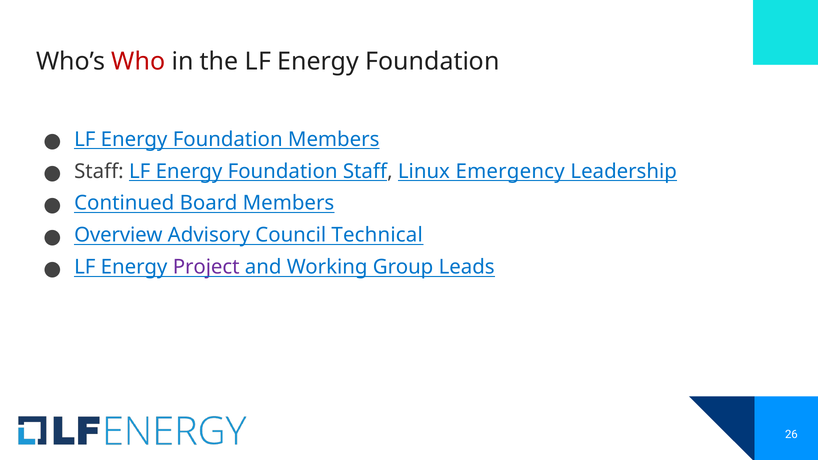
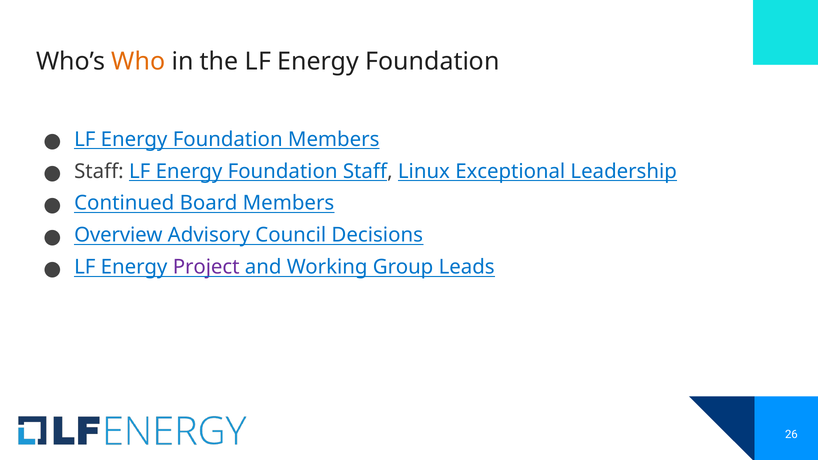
Who colour: red -> orange (138, 62)
Emergency: Emergency -> Exceptional (510, 171)
Technical: Technical -> Decisions (377, 235)
